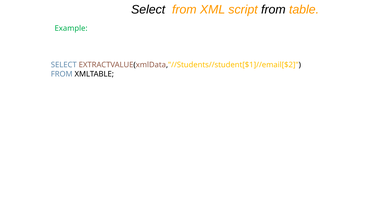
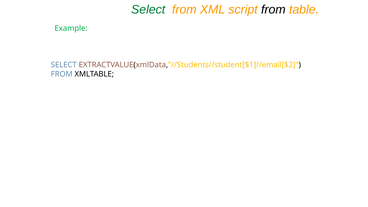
Select colour: black -> green (148, 10)
